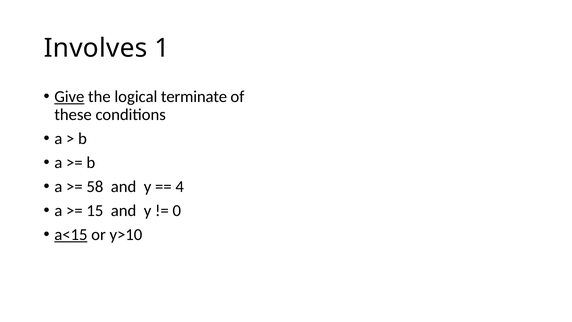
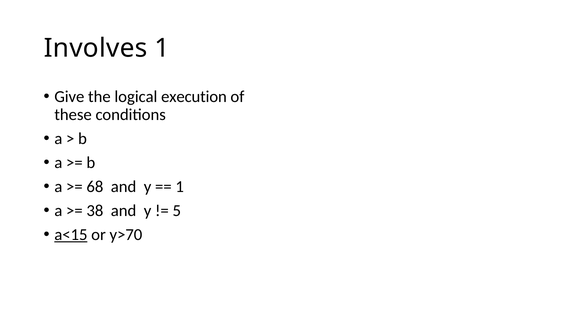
Give underline: present -> none (69, 97)
terminate: terminate -> execution (194, 97)
58: 58 -> 68 (95, 187)
4: 4 -> 1 (180, 187)
15: 15 -> 38 (95, 210)
0: 0 -> 5 (177, 210)
y>10: y>10 -> y>70 (126, 234)
